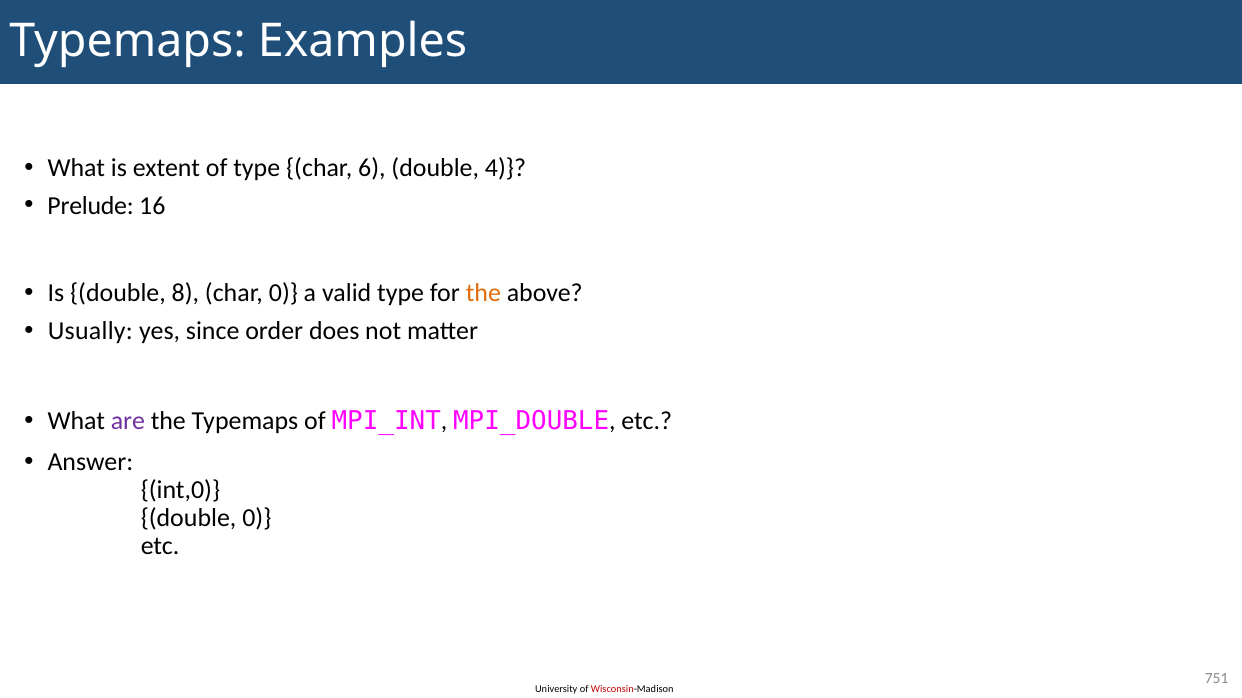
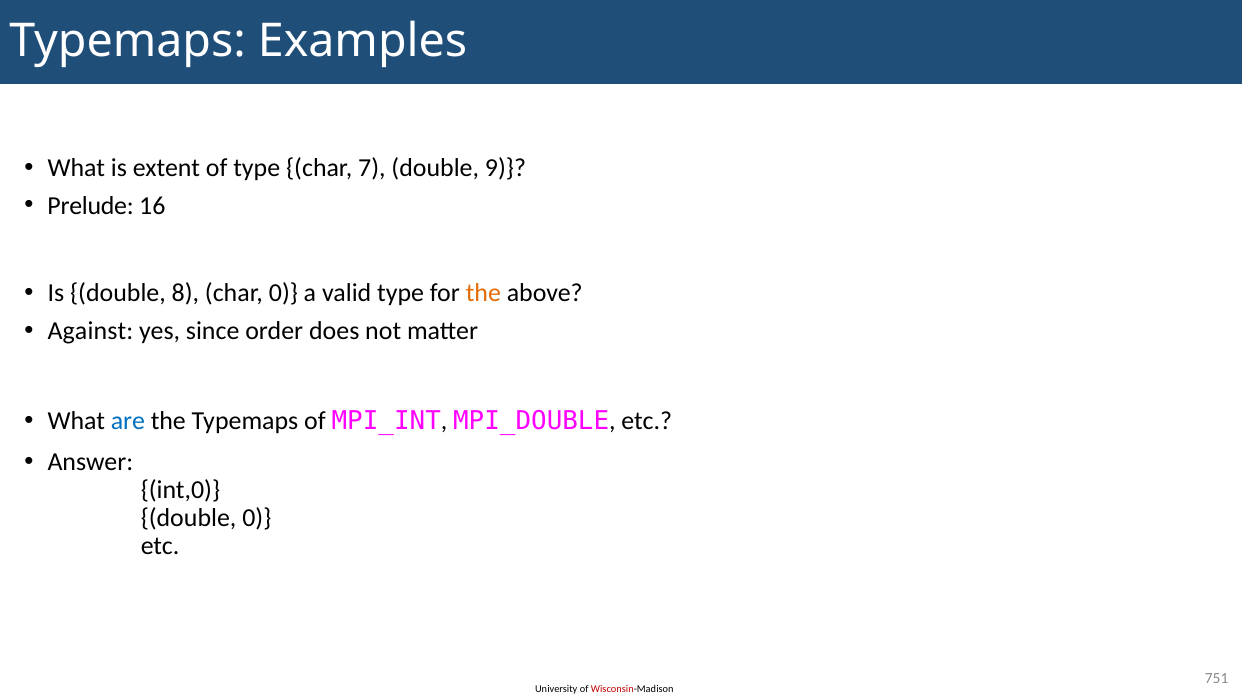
6: 6 -> 7 (372, 168)
4: 4 -> 9 (505, 168)
Usually: Usually -> Against (90, 331)
are colour: purple -> blue (128, 422)
